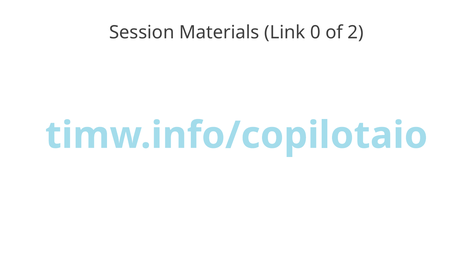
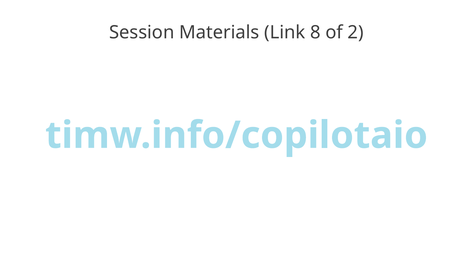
0: 0 -> 8 (315, 33)
